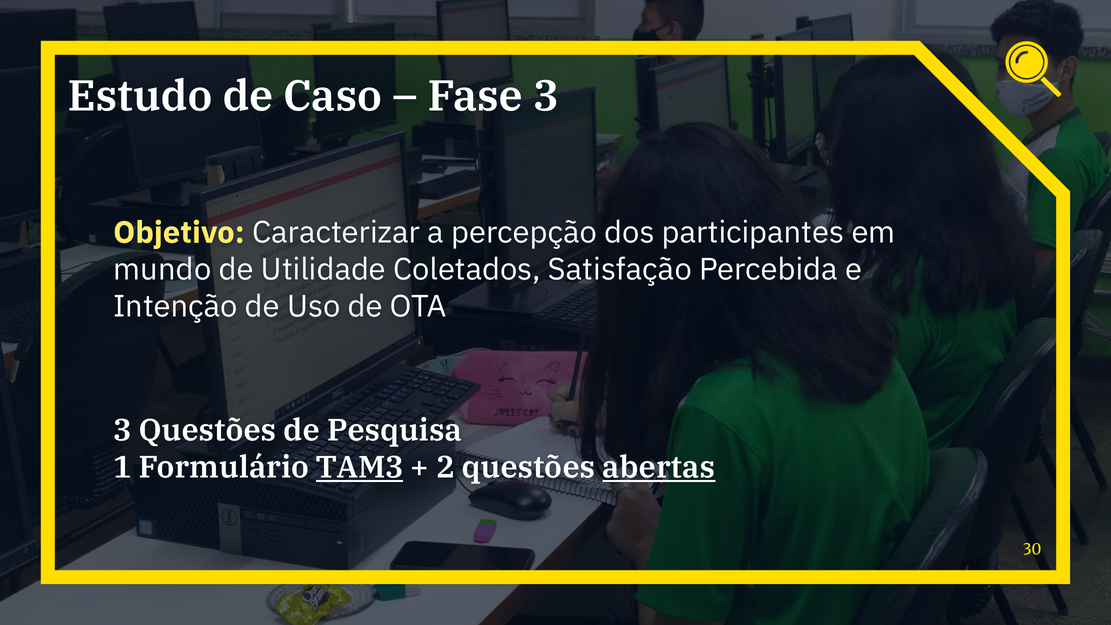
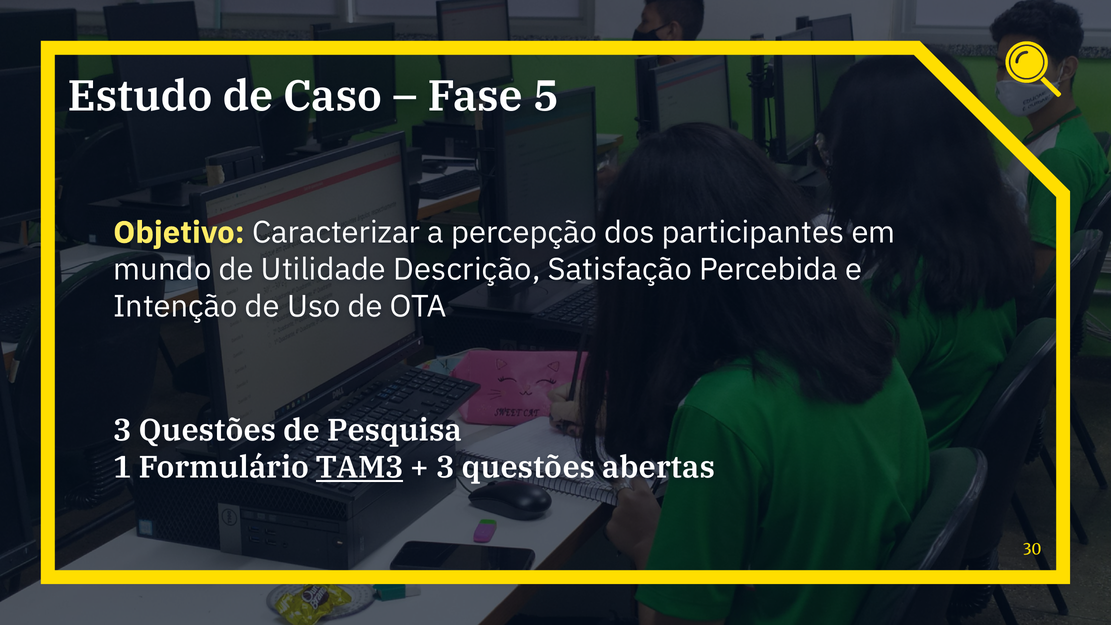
Fase 3: 3 -> 5 (546, 97)
Coletados: Coletados -> Descrição (467, 270)
2: 2 -> 3 (445, 468)
abertas underline: present -> none (659, 468)
